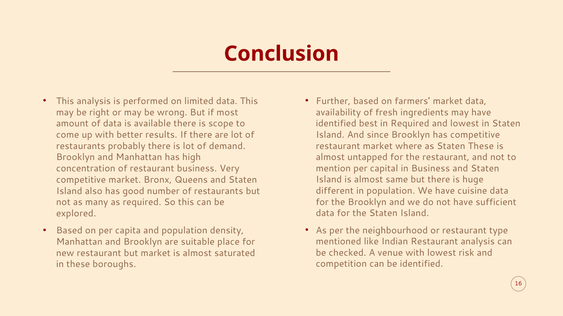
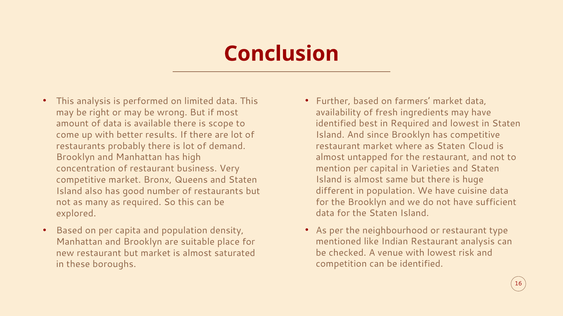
Staten These: These -> Cloud (481, 146)
in Business: Business -> Varieties (430, 169)
